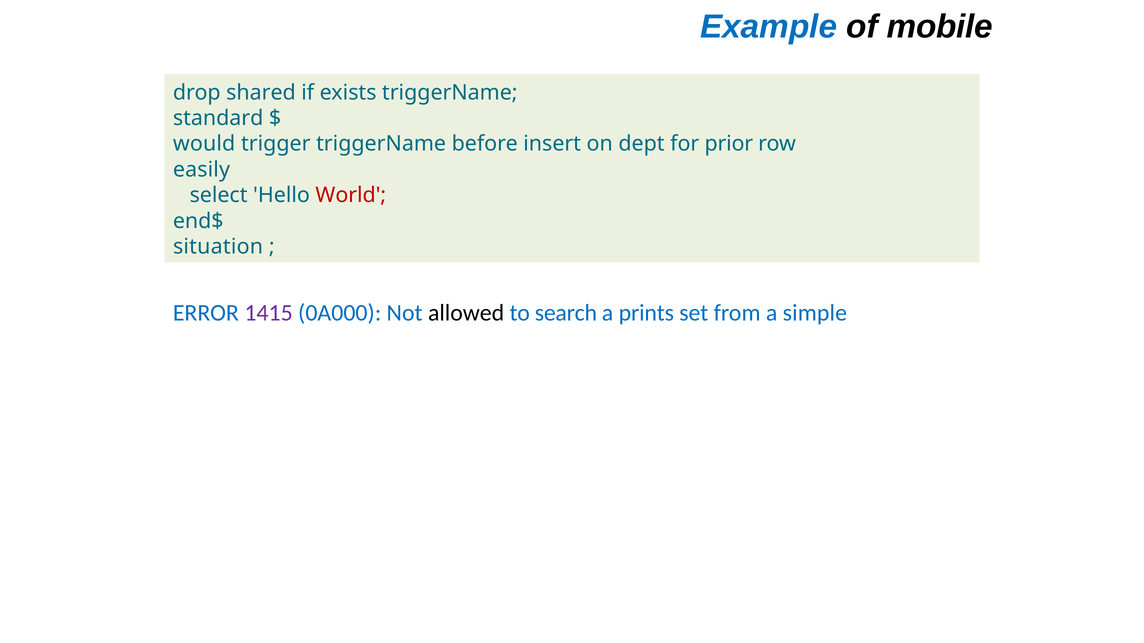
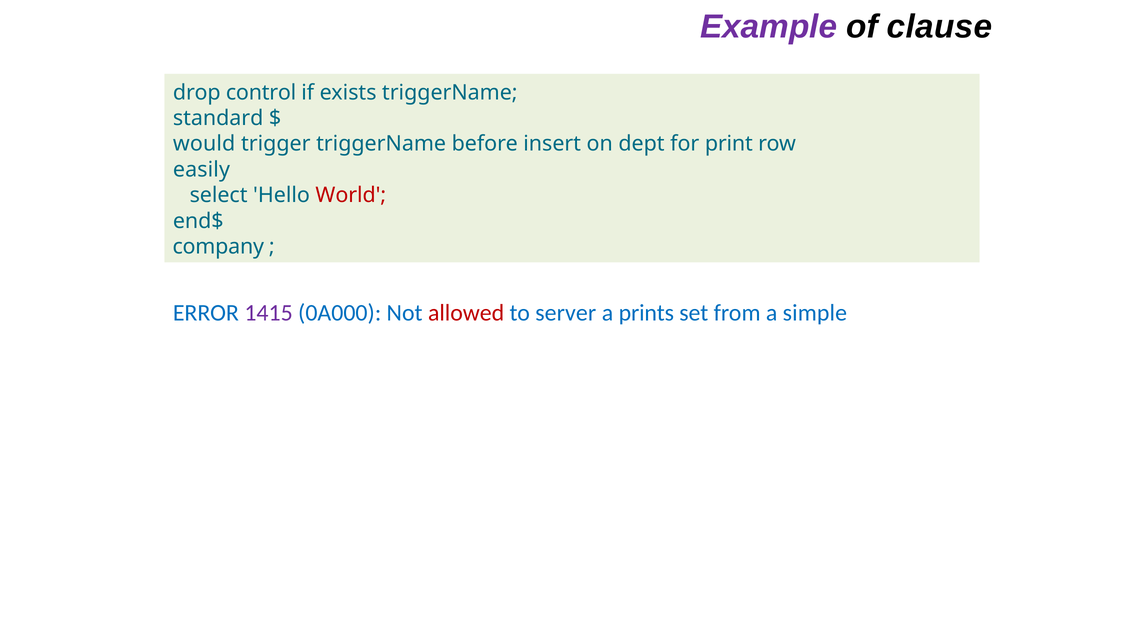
Example colour: blue -> purple (769, 27)
mobile: mobile -> clause (940, 27)
shared: shared -> control (261, 93)
prior: prior -> print (729, 144)
situation: situation -> company (218, 247)
allowed colour: black -> red (466, 313)
search: search -> server (566, 313)
